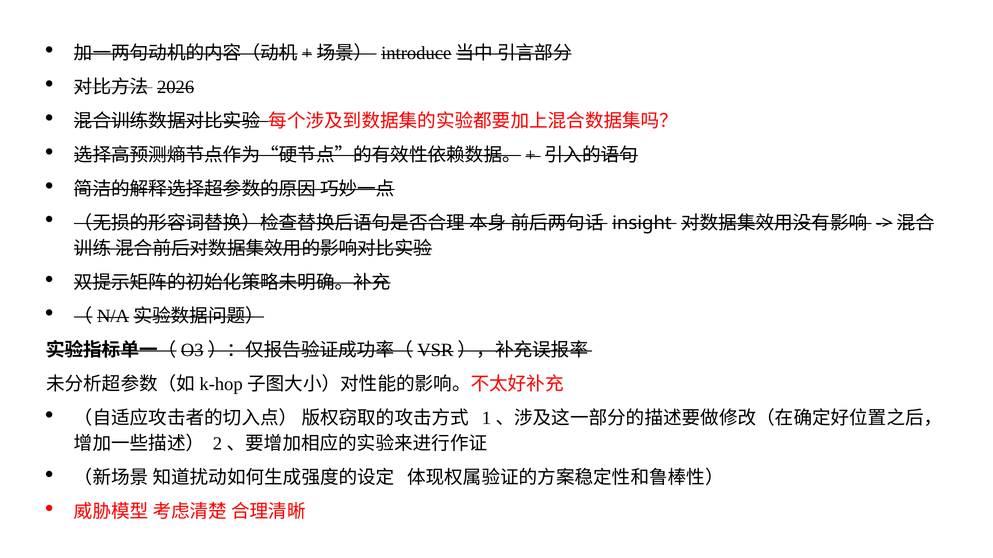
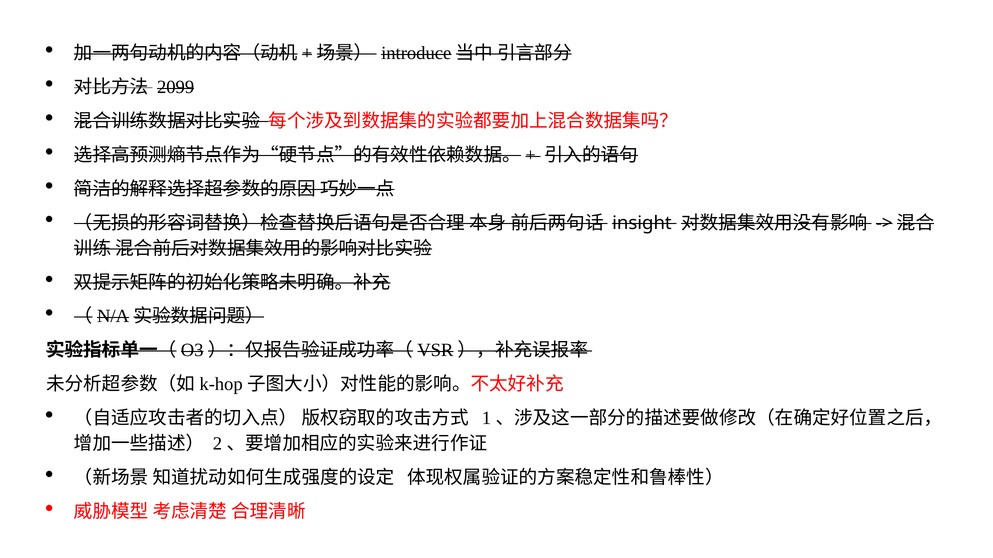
2026: 2026 -> 2099 (176, 87)
